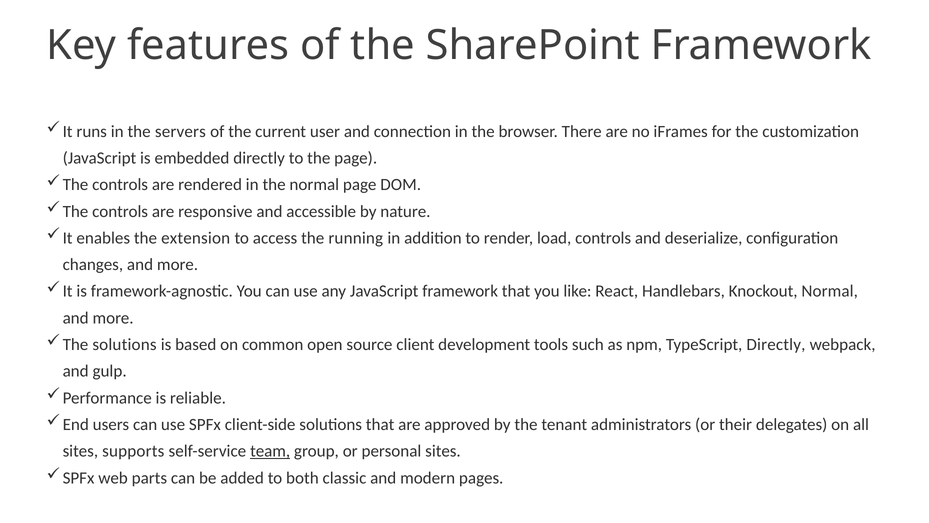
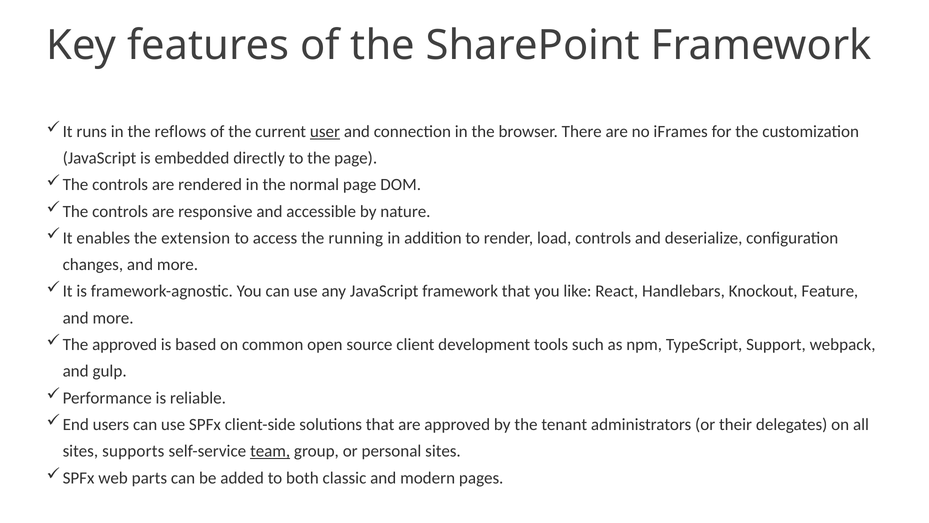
servers: servers -> reflows (180, 131)
user underline: none -> present (325, 131)
Knockout Normal: Normal -> Feature (830, 291)
The solutions: solutions -> approved (125, 344)
TypeScript Directly: Directly -> Support (776, 344)
